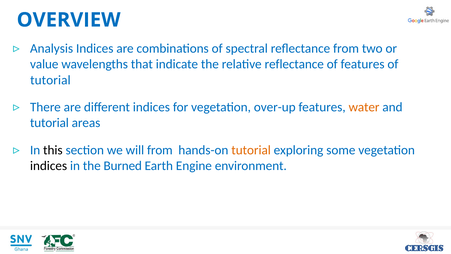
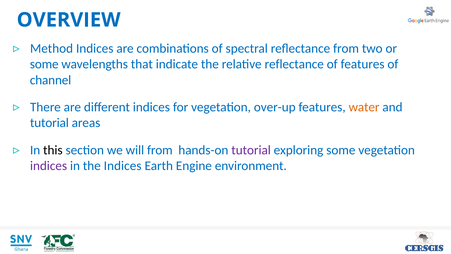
Analysis: Analysis -> Method (52, 48)
value: value -> some (44, 64)
tutorial: tutorial -> channel (51, 80)
tutorial colour: orange -> purple (251, 150)
indices colour: black -> purple (49, 166)
the Burned: Burned -> Indices (123, 166)
